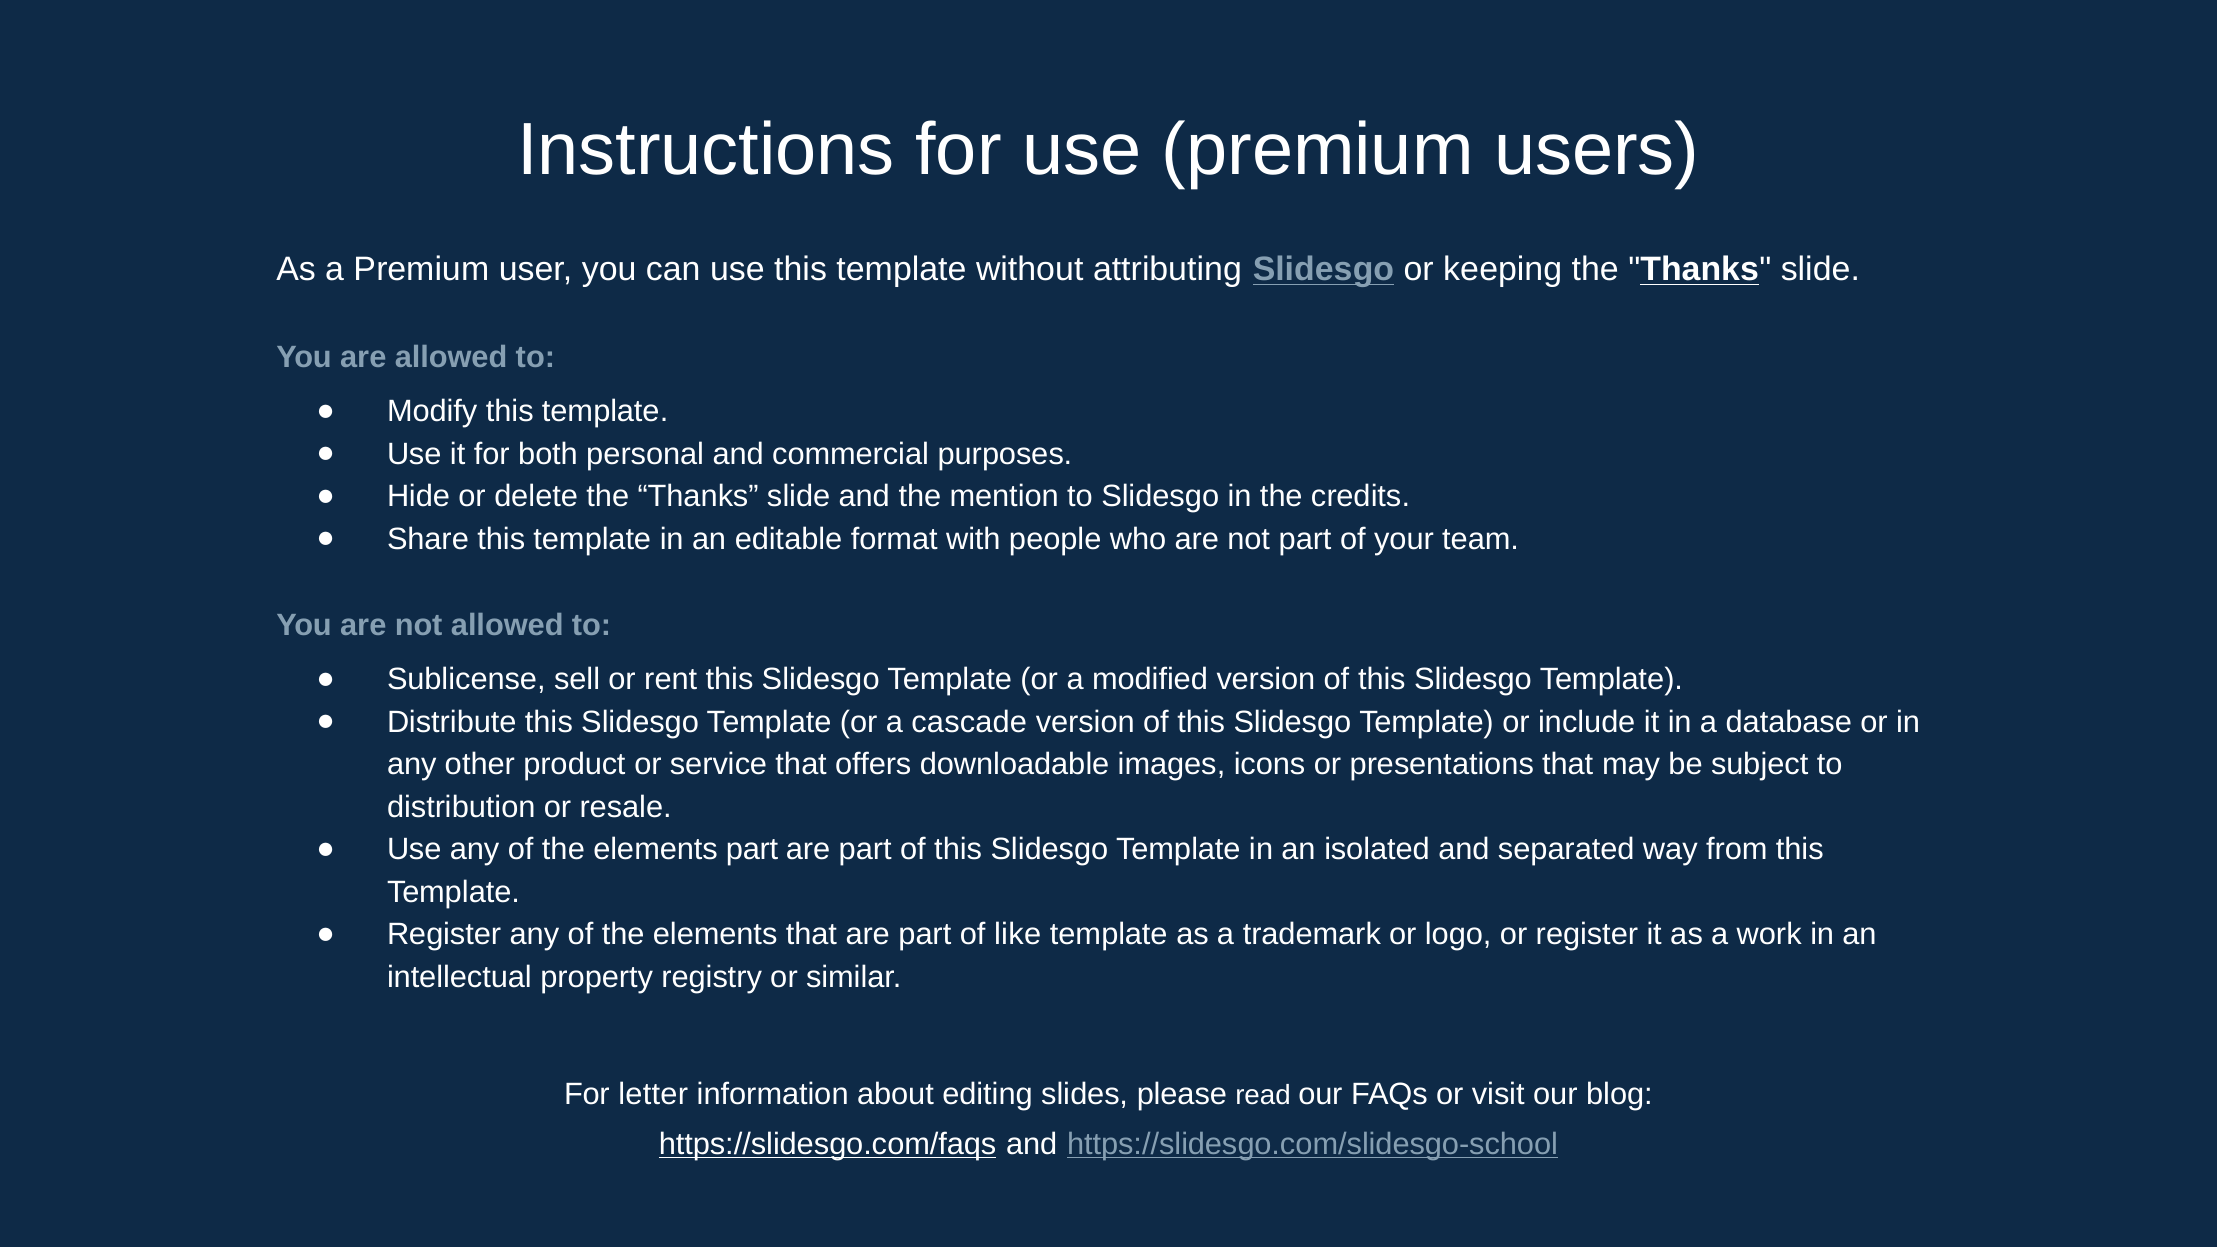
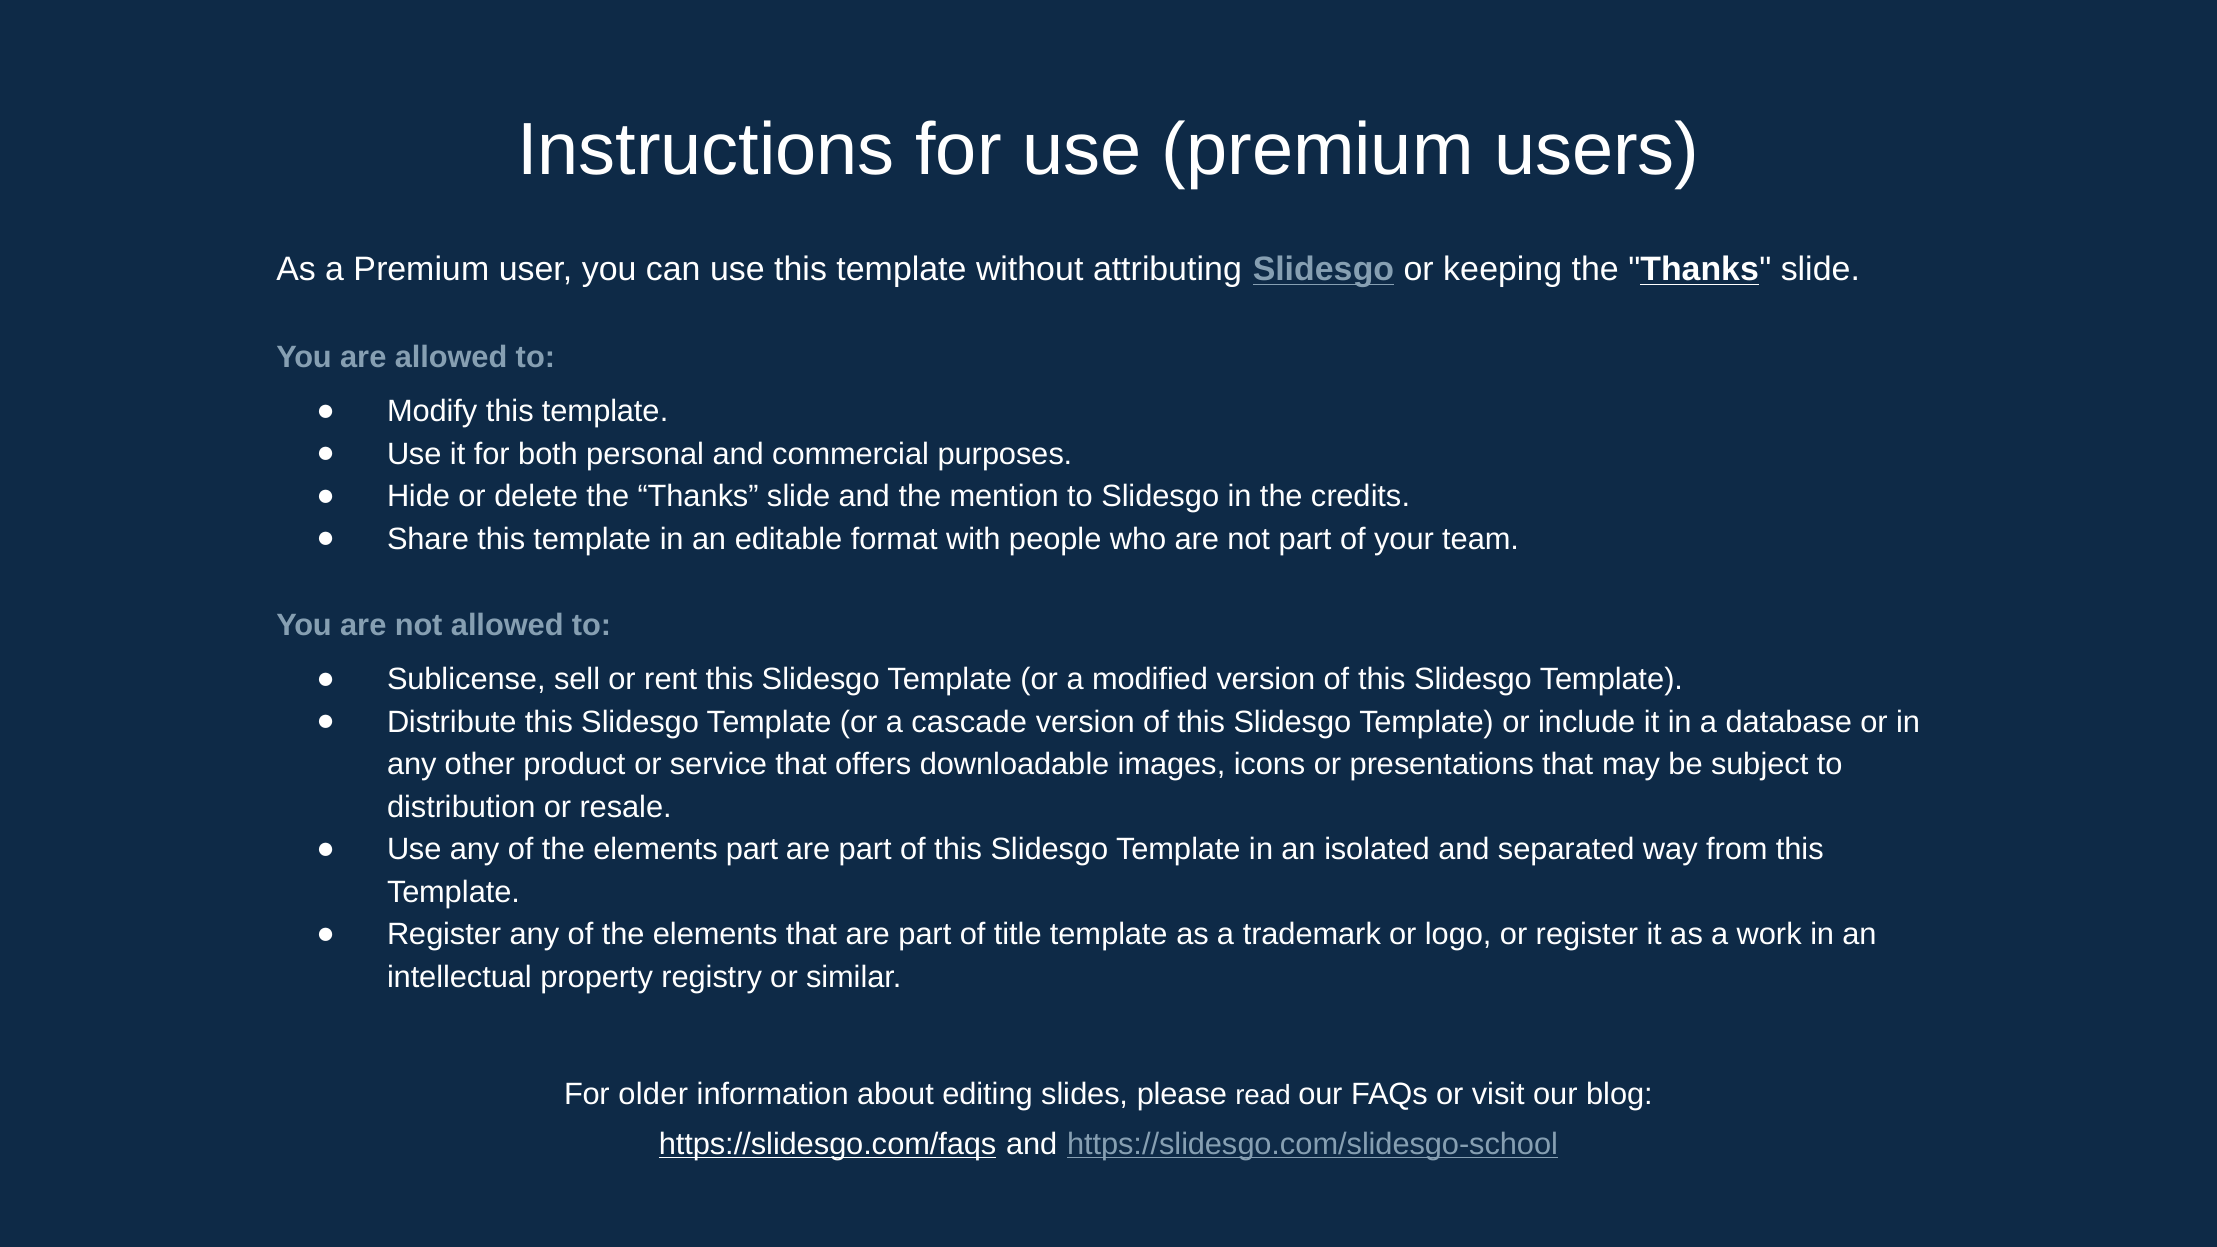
like: like -> title (1018, 935)
letter: letter -> older (653, 1094)
